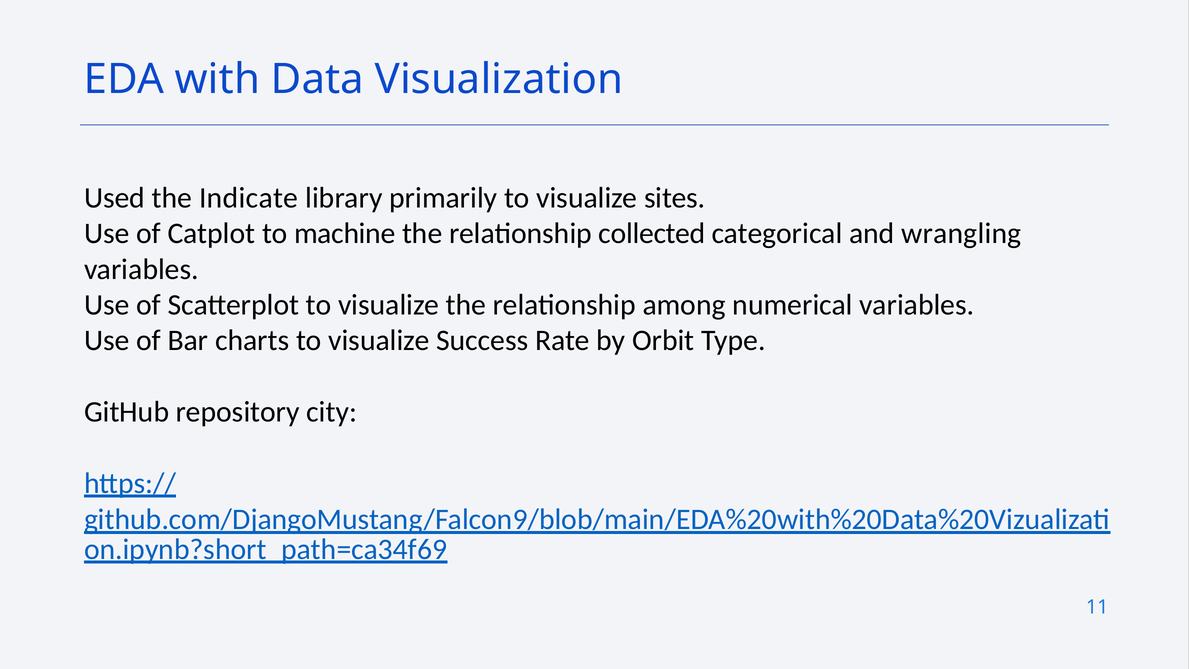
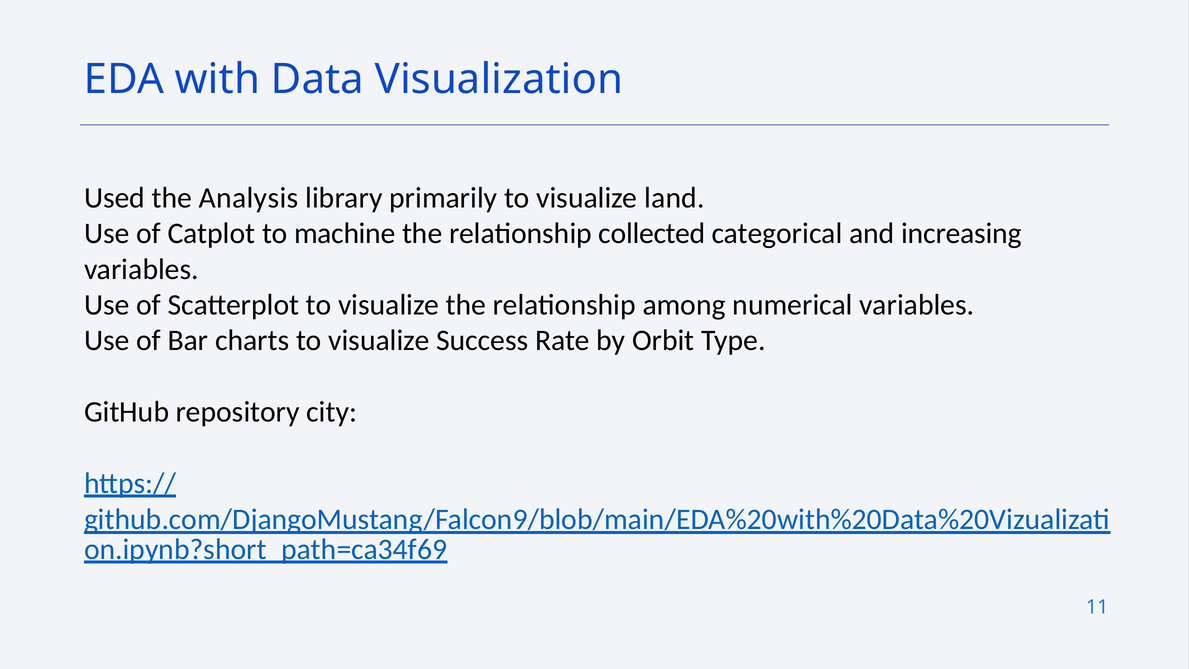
Indicate: Indicate -> Analysis (249, 198)
sites: sites -> land (674, 198)
wrangling: wrangling -> increasing (961, 233)
